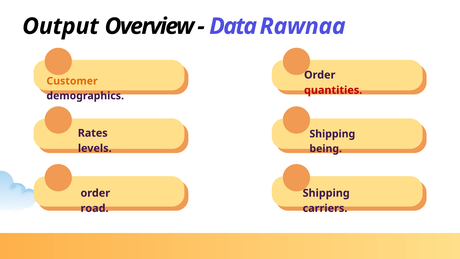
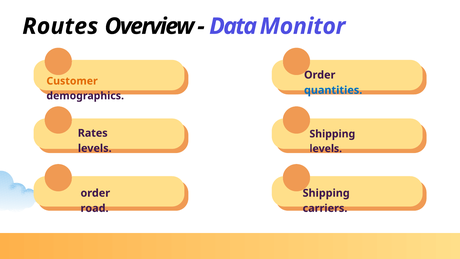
Output: Output -> Routes (60, 26)
Rawnaa: Rawnaa -> Monitor (303, 26)
quantities colour: red -> blue (333, 90)
being: being -> levels (326, 149)
